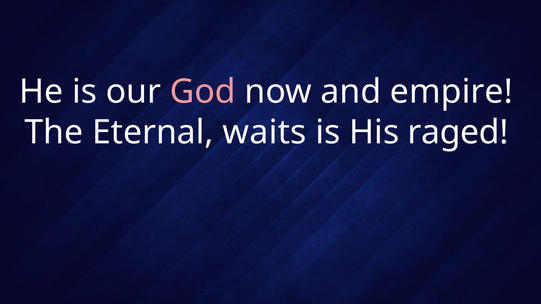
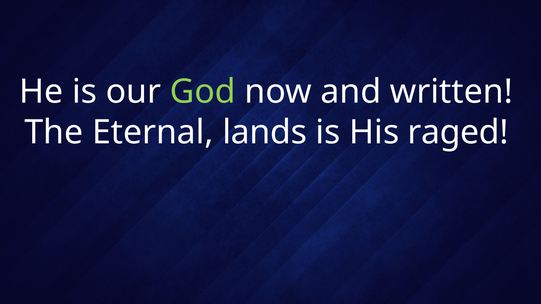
God colour: pink -> light green (203, 92)
empire: empire -> written (451, 92)
waits: waits -> lands (265, 132)
